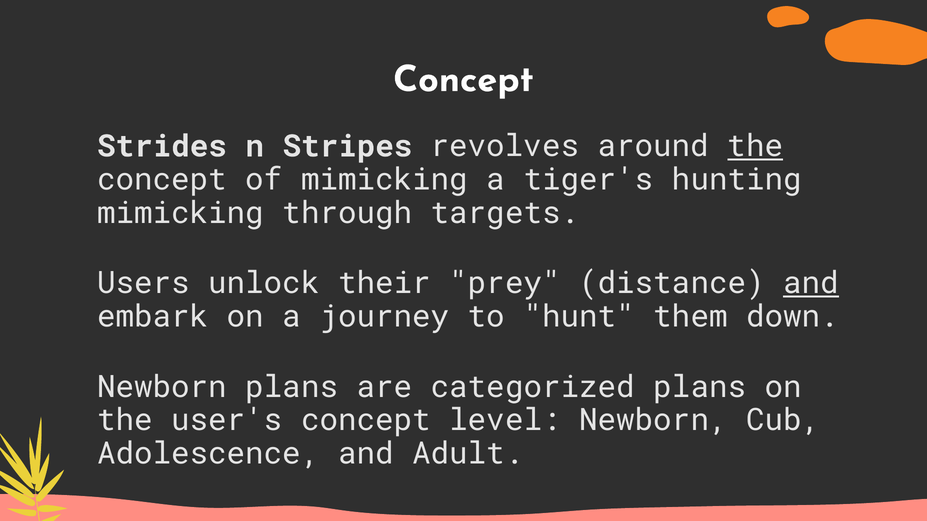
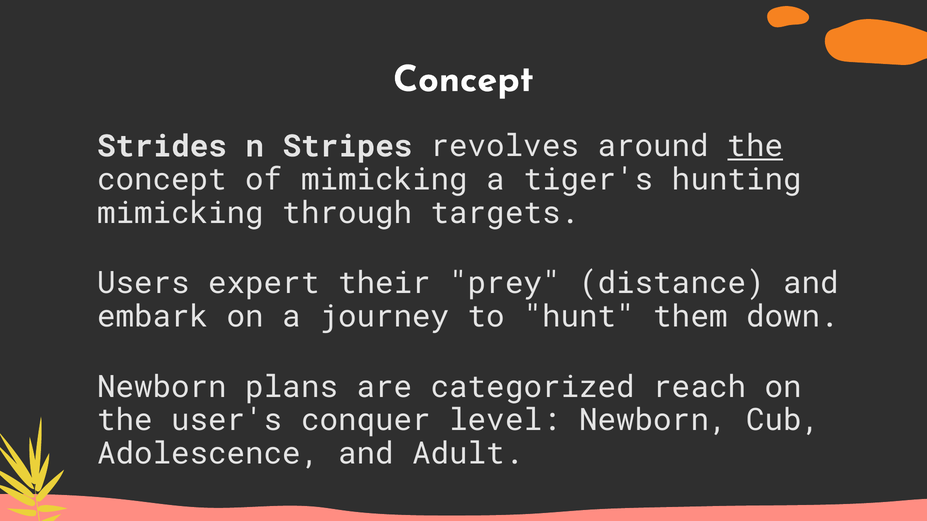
unlock: unlock -> expert (264, 284)
and underline: present -> none (811, 284)
categorized plans: plans -> reach (700, 387)
user's concept: concept -> conquer (366, 421)
